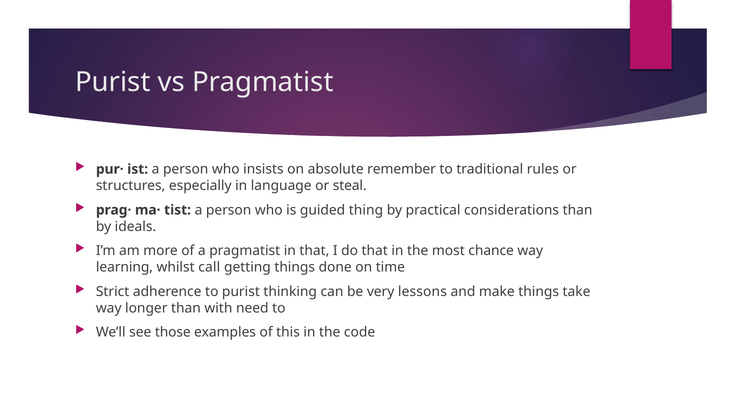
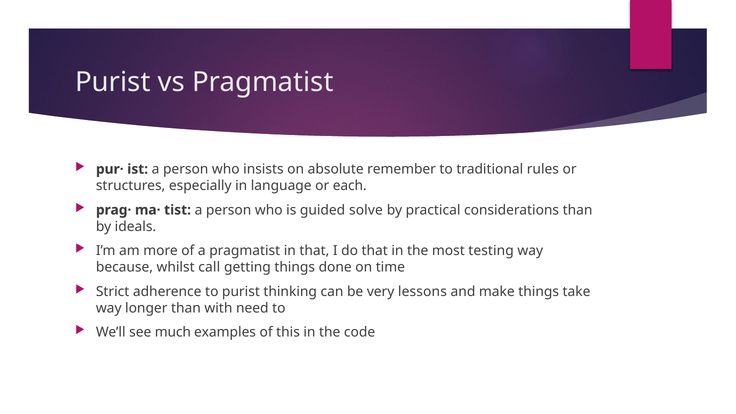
steal: steal -> each (350, 186)
thing: thing -> solve (366, 210)
chance: chance -> testing (491, 251)
learning: learning -> because (124, 267)
those: those -> much (173, 332)
